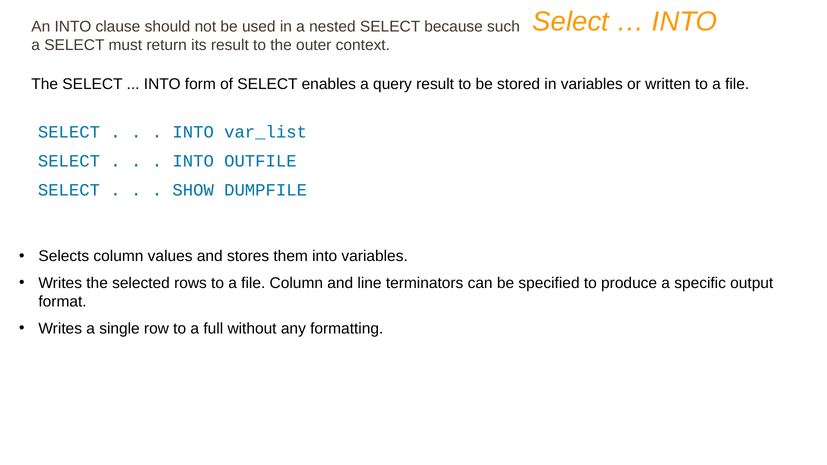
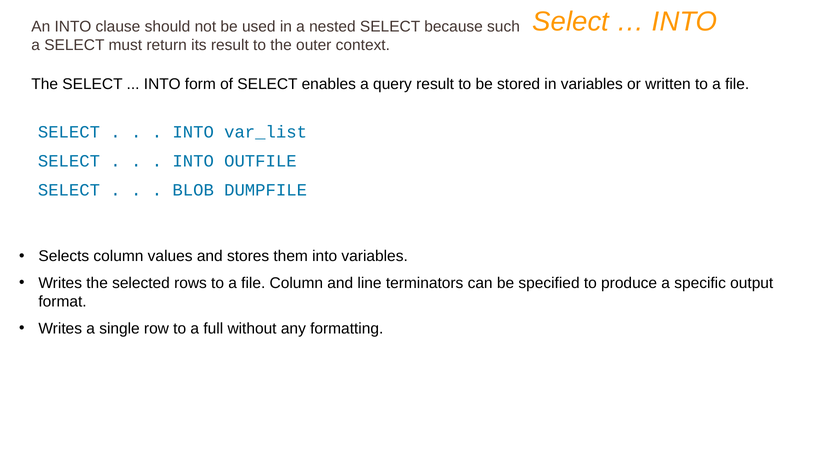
SHOW: SHOW -> BLOB (193, 190)
